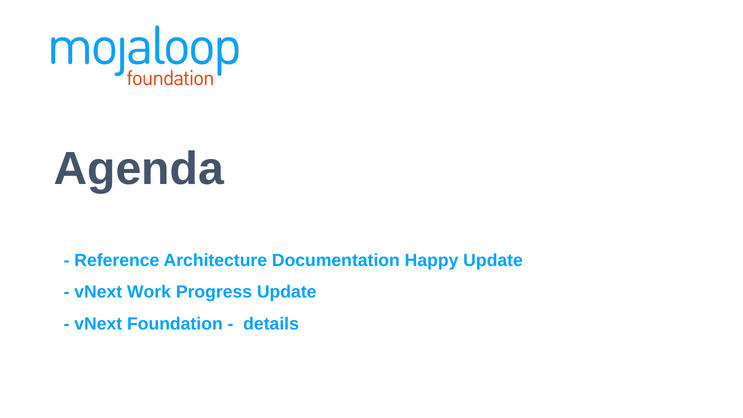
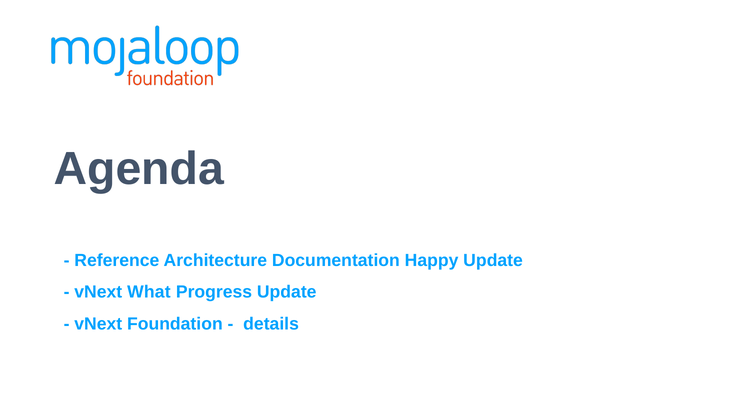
Work: Work -> What (149, 292)
